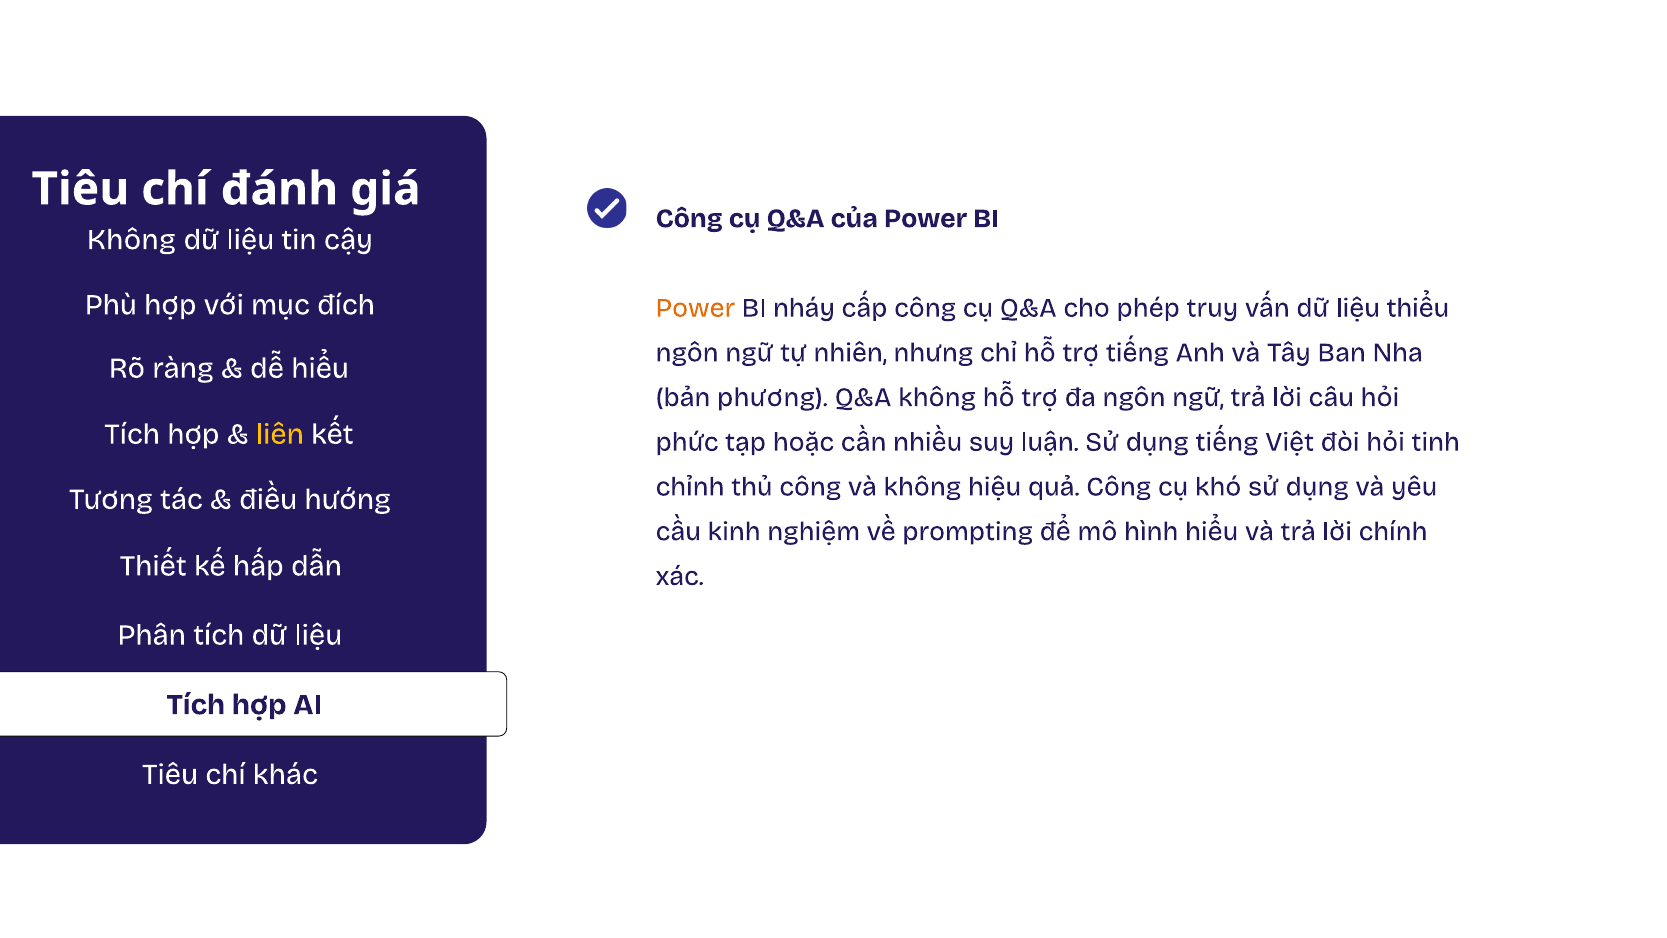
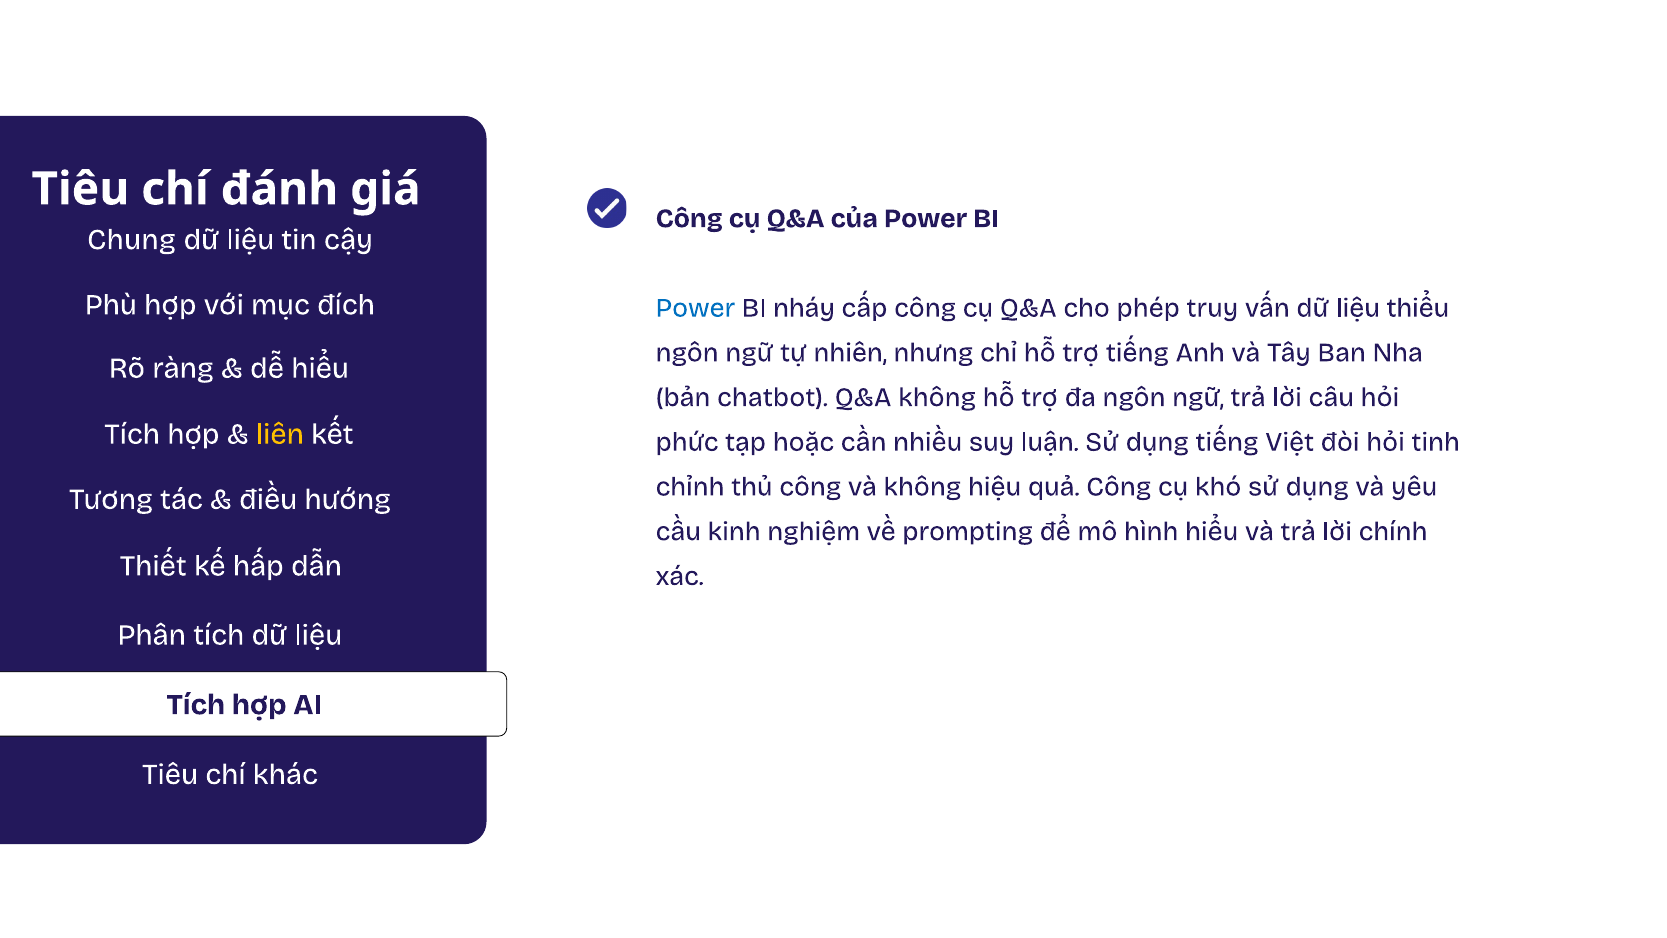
Không: Không -> Chung (131, 240)
Power colour: orange -> blue (695, 308)
phương: phương -> chatbot (772, 397)
